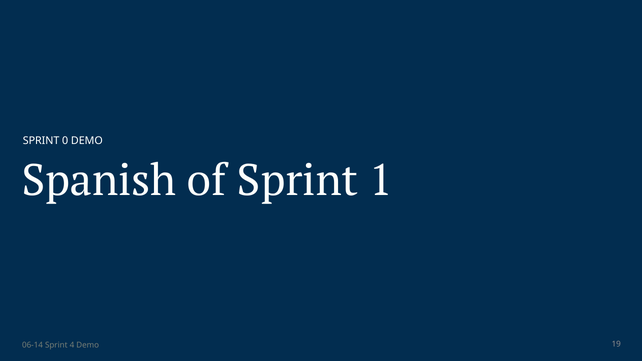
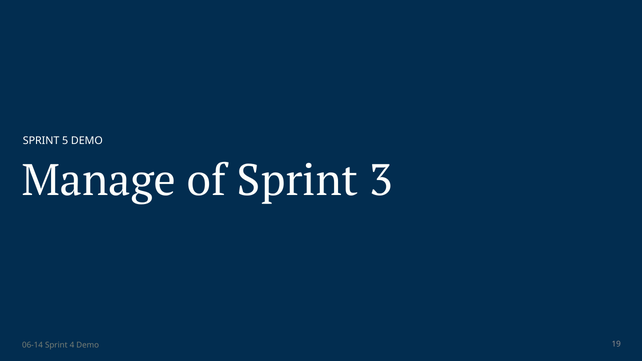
0: 0 -> 5 (65, 141)
Spanish: Spanish -> Manage (99, 181)
1: 1 -> 3 (381, 181)
